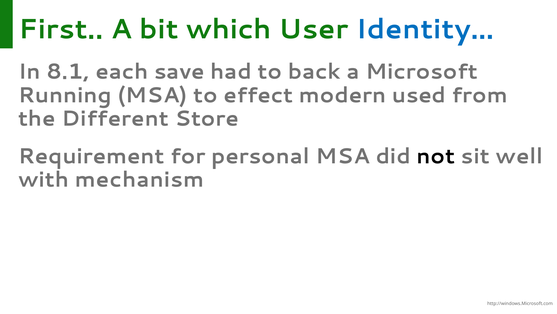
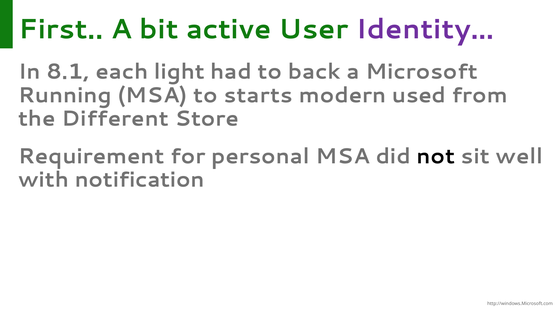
which: which -> active (229, 29)
Identity… colour: blue -> purple (425, 29)
save: save -> light (179, 72)
effect: effect -> starts (258, 95)
mechanism: mechanism -> notification (140, 179)
